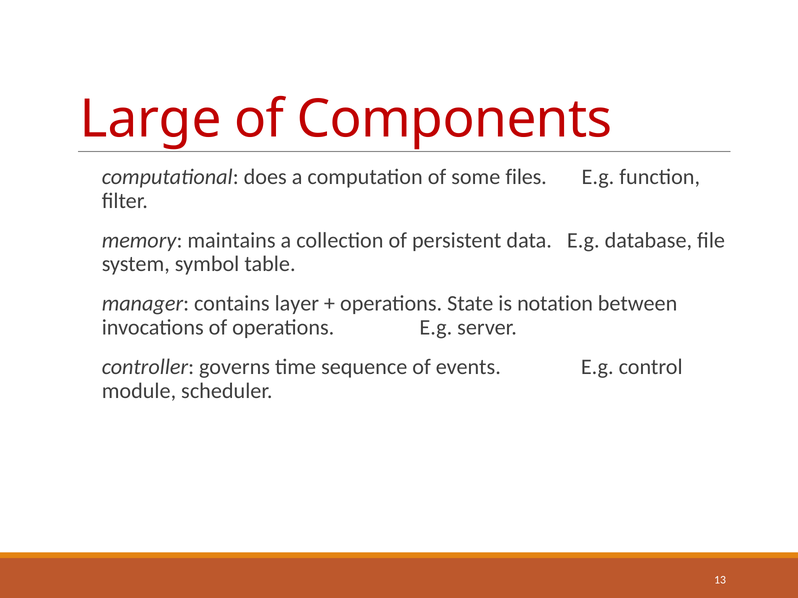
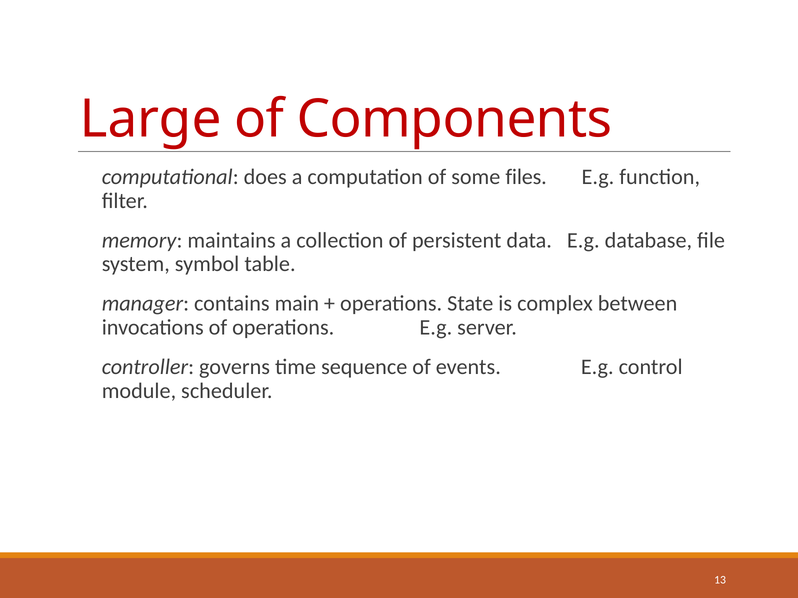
layer: layer -> main (297, 304)
notation: notation -> complex (555, 304)
